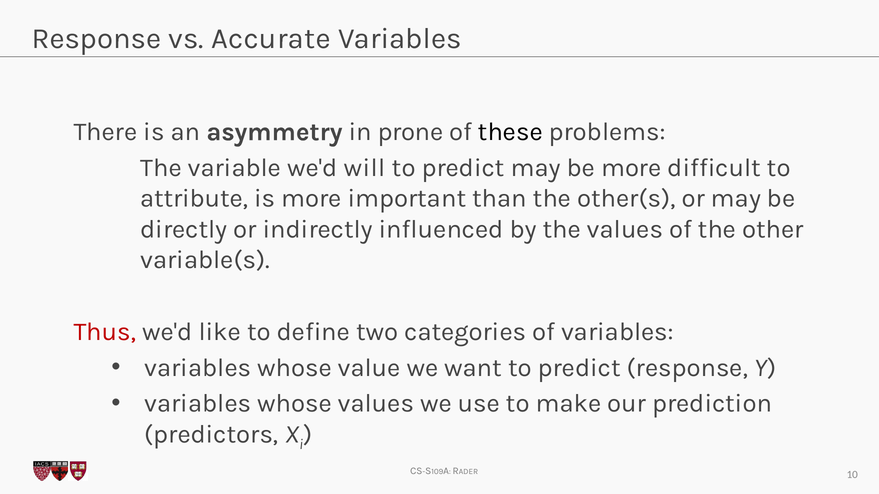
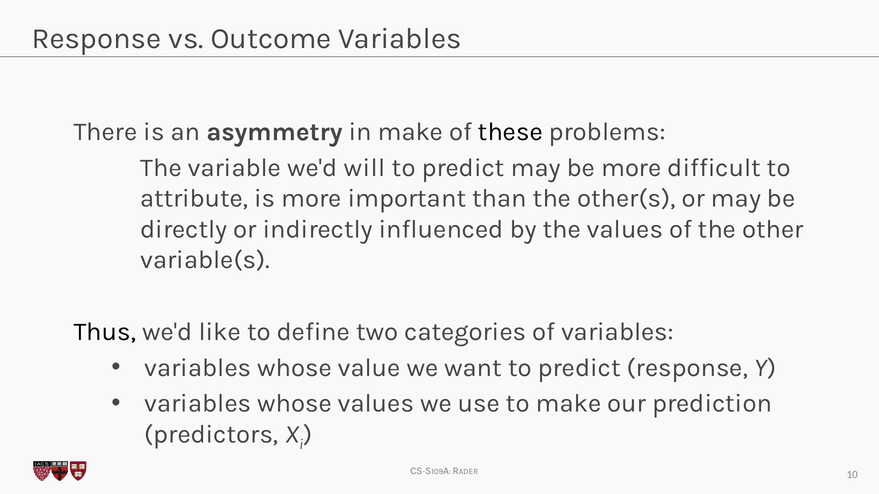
Accurate: Accurate -> Outcome (271, 38)
in prone: prone -> make (410, 132)
Thus colour: red -> black (105, 332)
